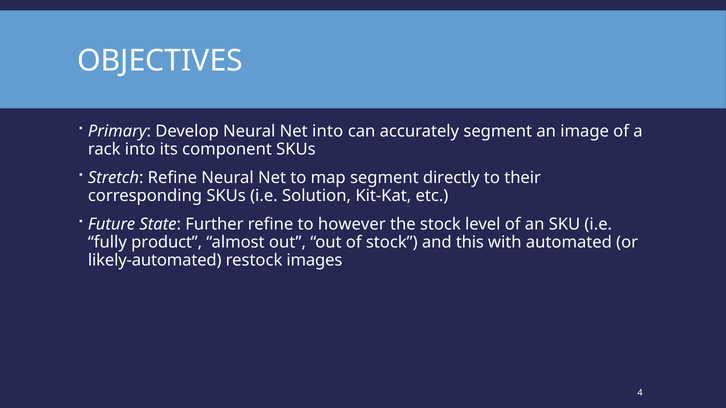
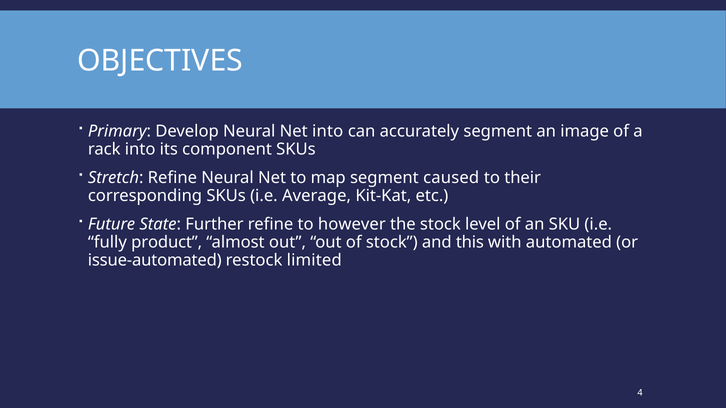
directly: directly -> caused (451, 178)
Solution: Solution -> Average (317, 196)
likely-automated: likely-automated -> issue-automated (155, 260)
images: images -> limited (314, 260)
